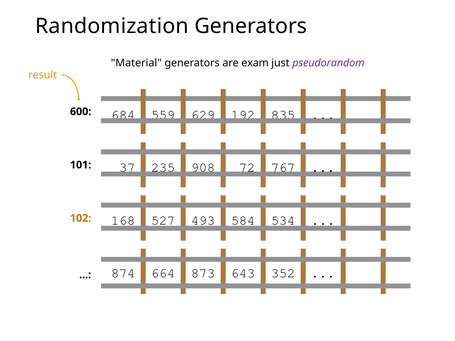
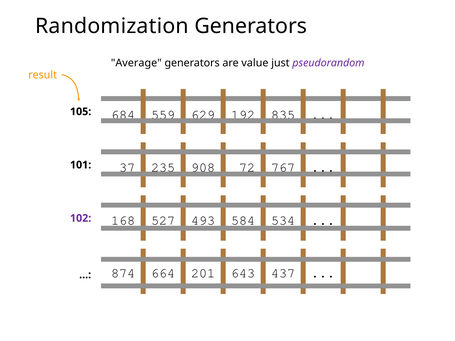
Material: Material -> Average (136, 63)
exam: exam -> value (255, 63)
600: 600 -> 105 (81, 112)
102 colour: orange -> purple (81, 218)
873: 873 -> 201 (203, 273)
352: 352 -> 437 (283, 273)
